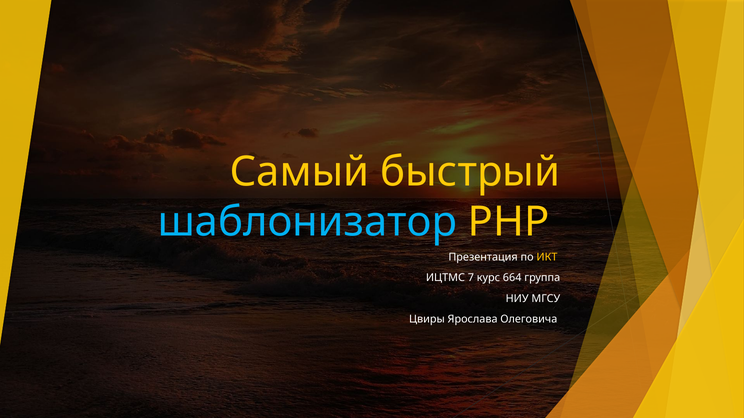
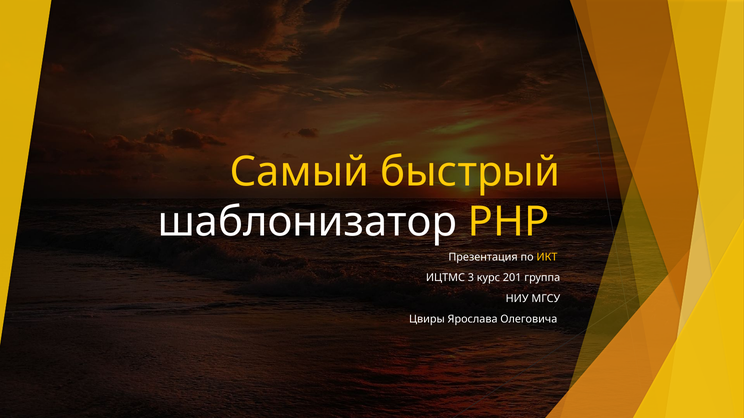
шаблонизатор colour: light blue -> white (307, 222)
7: 7 -> 3 (471, 278)
664: 664 -> 201 (512, 278)
